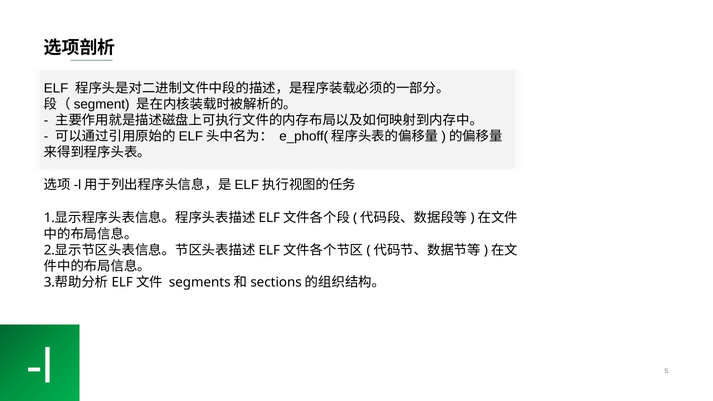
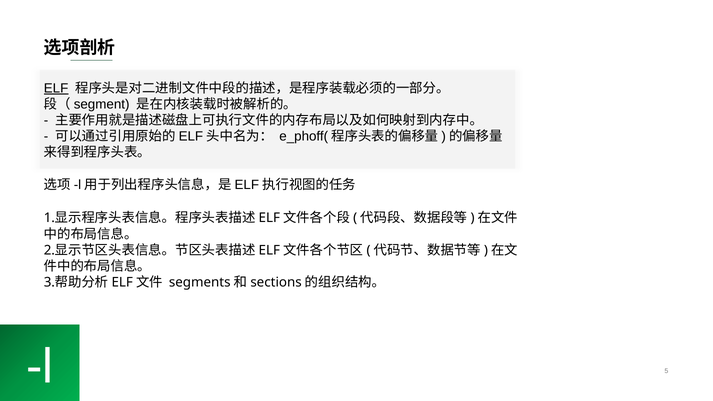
ELF underline: none -> present (56, 88)
